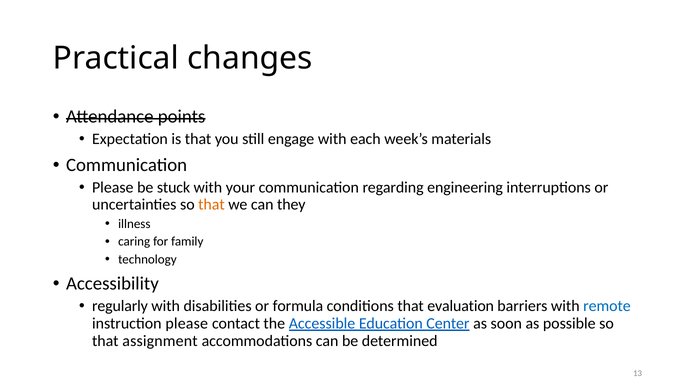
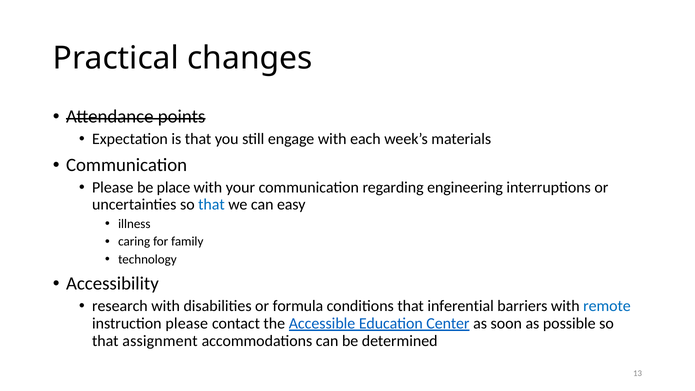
stuck: stuck -> place (174, 187)
that colour: orange -> blue (211, 205)
they: they -> easy (291, 205)
regularly: regularly -> research (120, 306)
evaluation: evaluation -> inferential (461, 306)
